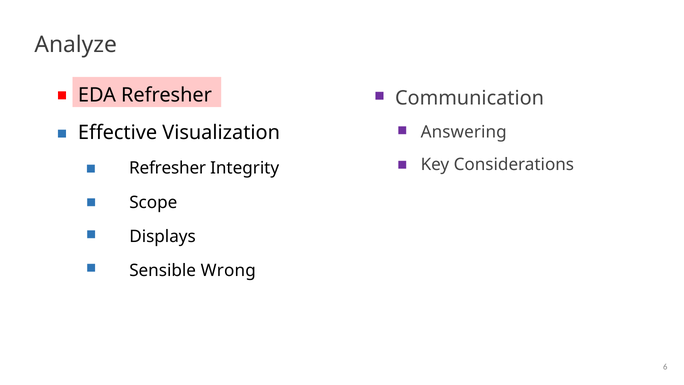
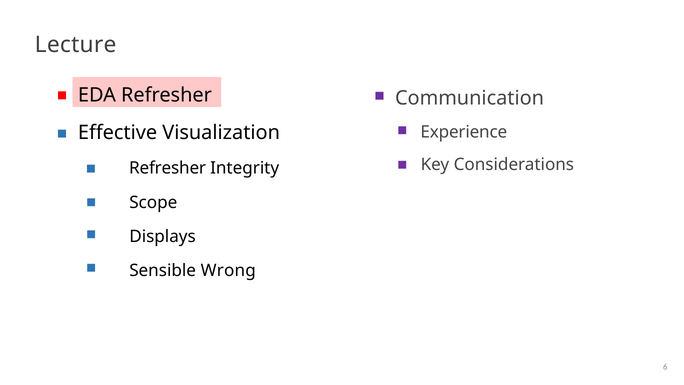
Analyze: Analyze -> Lecture (76, 44)
Answering: Answering -> Experience (464, 132)
